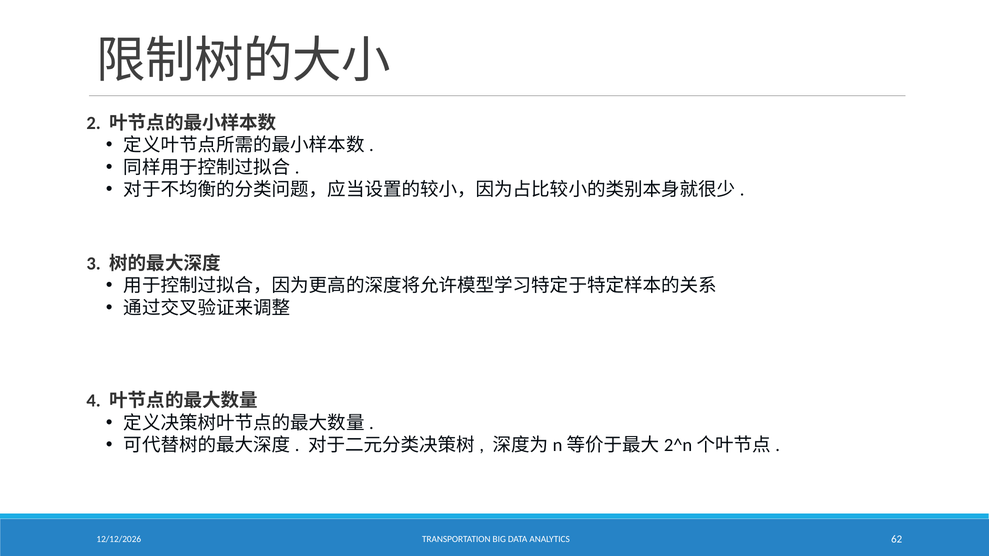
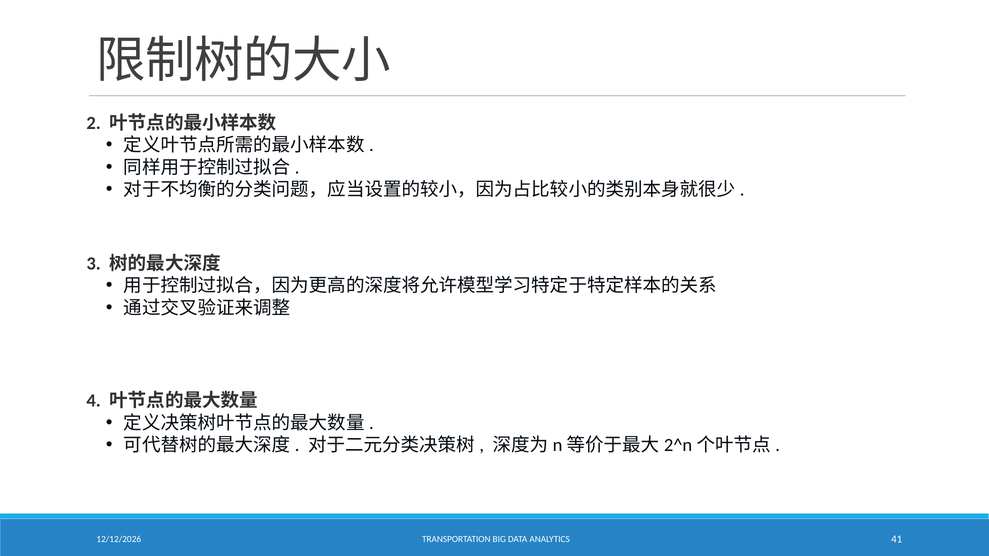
62: 62 -> 41 (897, 539)
